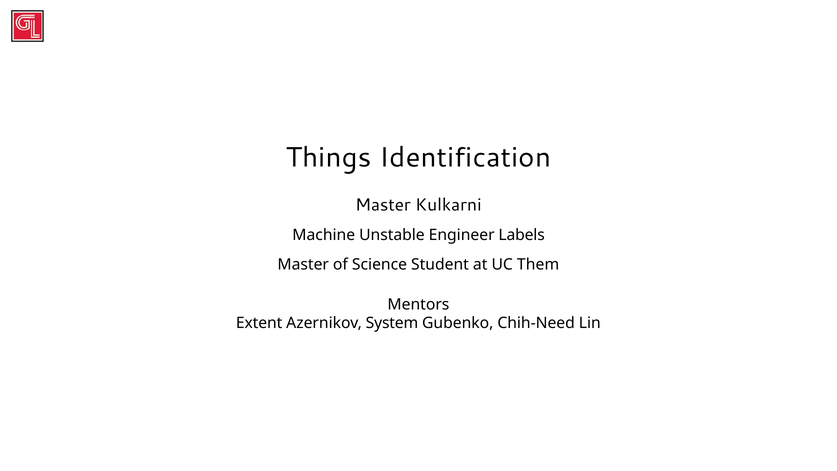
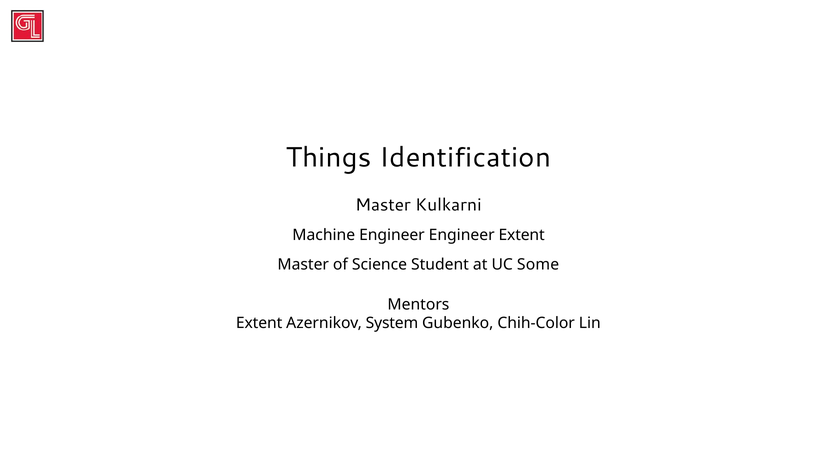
Machine Unstable: Unstable -> Engineer (392, 235)
Engineer Labels: Labels -> Extent (522, 235)
Them: Them -> Some (538, 264)
Chih-Need: Chih-Need -> Chih-Color (536, 323)
